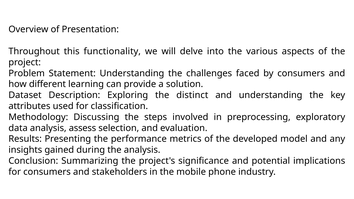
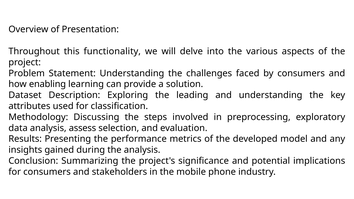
different: different -> enabling (47, 84)
distinct: distinct -> leading (192, 95)
